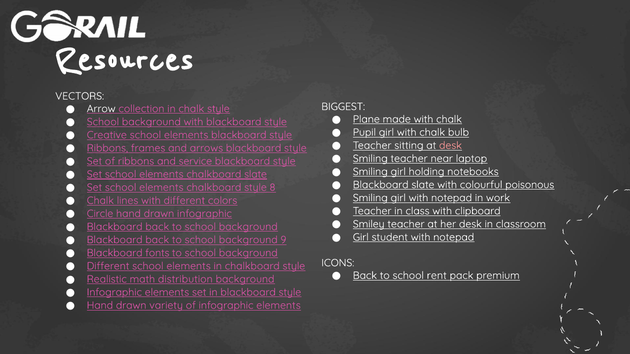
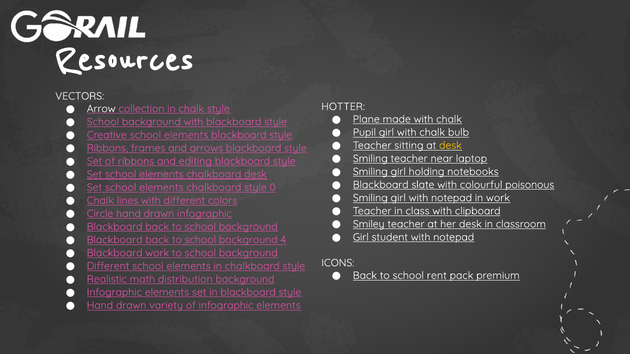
BIGGEST: BIGGEST -> HOTTER (343, 107)
desk colour: pink -> yellow (450, 146)
service: service -> editing (195, 161)
chalkboard slate: slate -> desk (255, 174)
8: 8 -> 0 (273, 188)
9: 9 -> 4 (283, 240)
Blackboard fonts: fonts -> work (157, 253)
